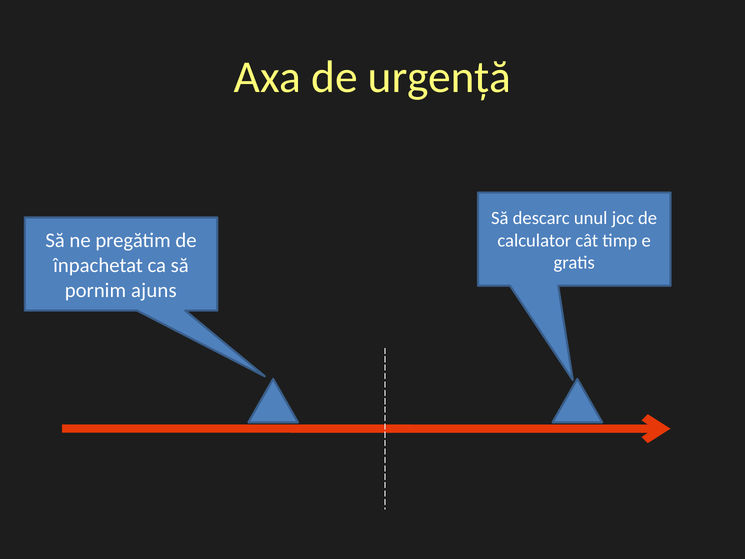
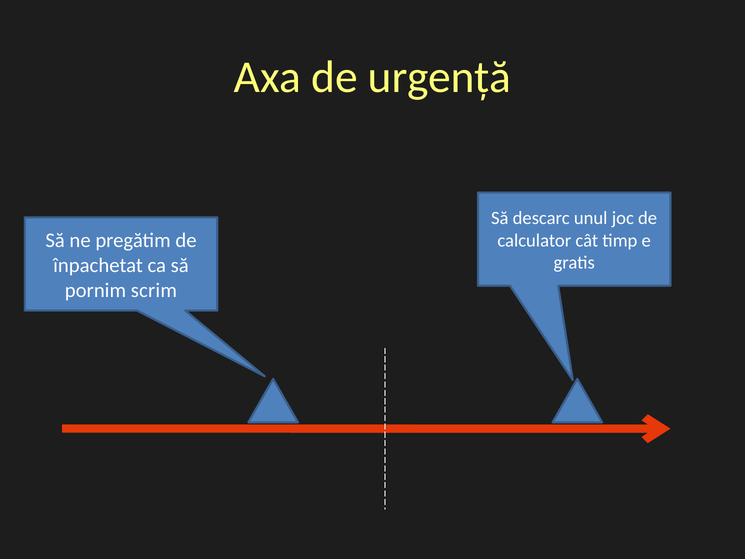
ajuns: ajuns -> scrim (154, 290)
